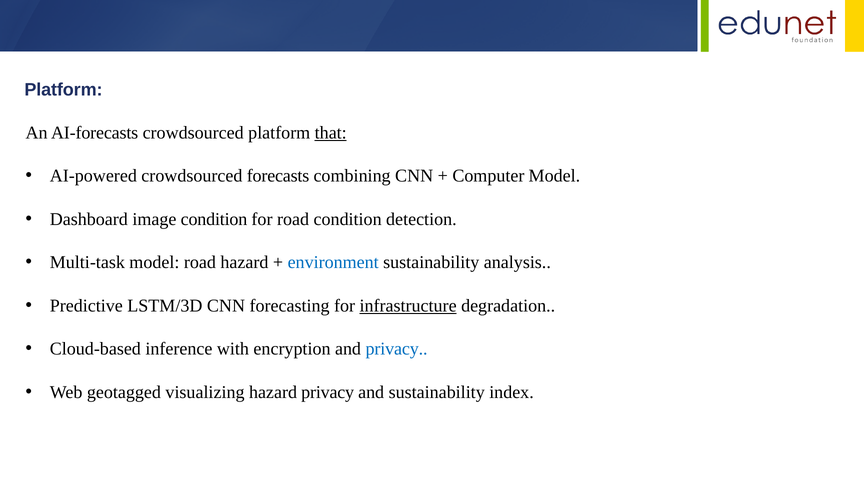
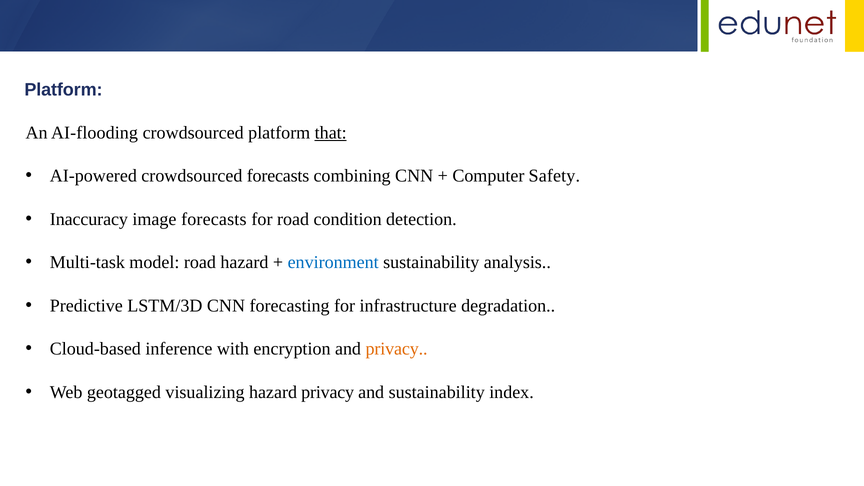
AI-forecasts: AI-forecasts -> AI-flooding (95, 133)
Computer Model: Model -> Safety (554, 176)
Dashboard: Dashboard -> Inaccuracy (89, 219)
image condition: condition -> forecasts (214, 219)
infrastructure underline: present -> none (408, 306)
privacy colour: blue -> orange (397, 349)
